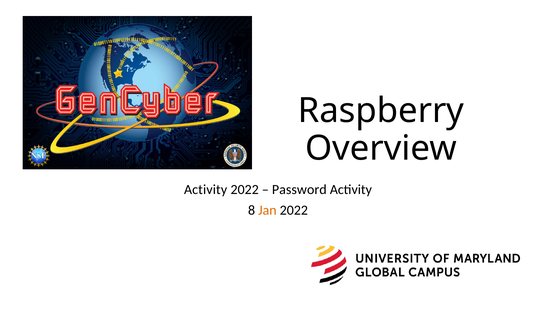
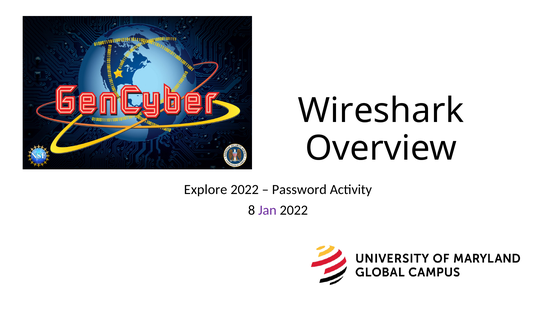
Raspberry: Raspberry -> Wireshark (381, 111)
Activity: Activity -> Explore (206, 189)
Jan colour: orange -> purple (267, 210)
